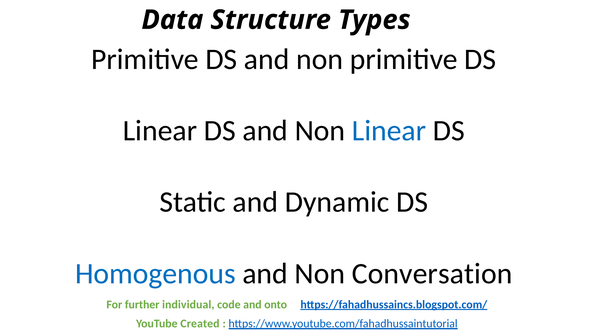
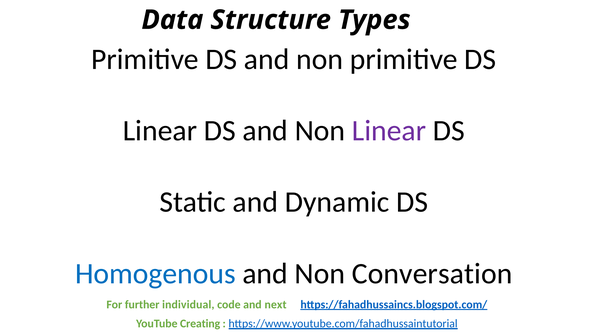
Linear colour: blue -> purple (389, 131)
onto: onto -> next (276, 304)
Created: Created -> Creating (200, 323)
